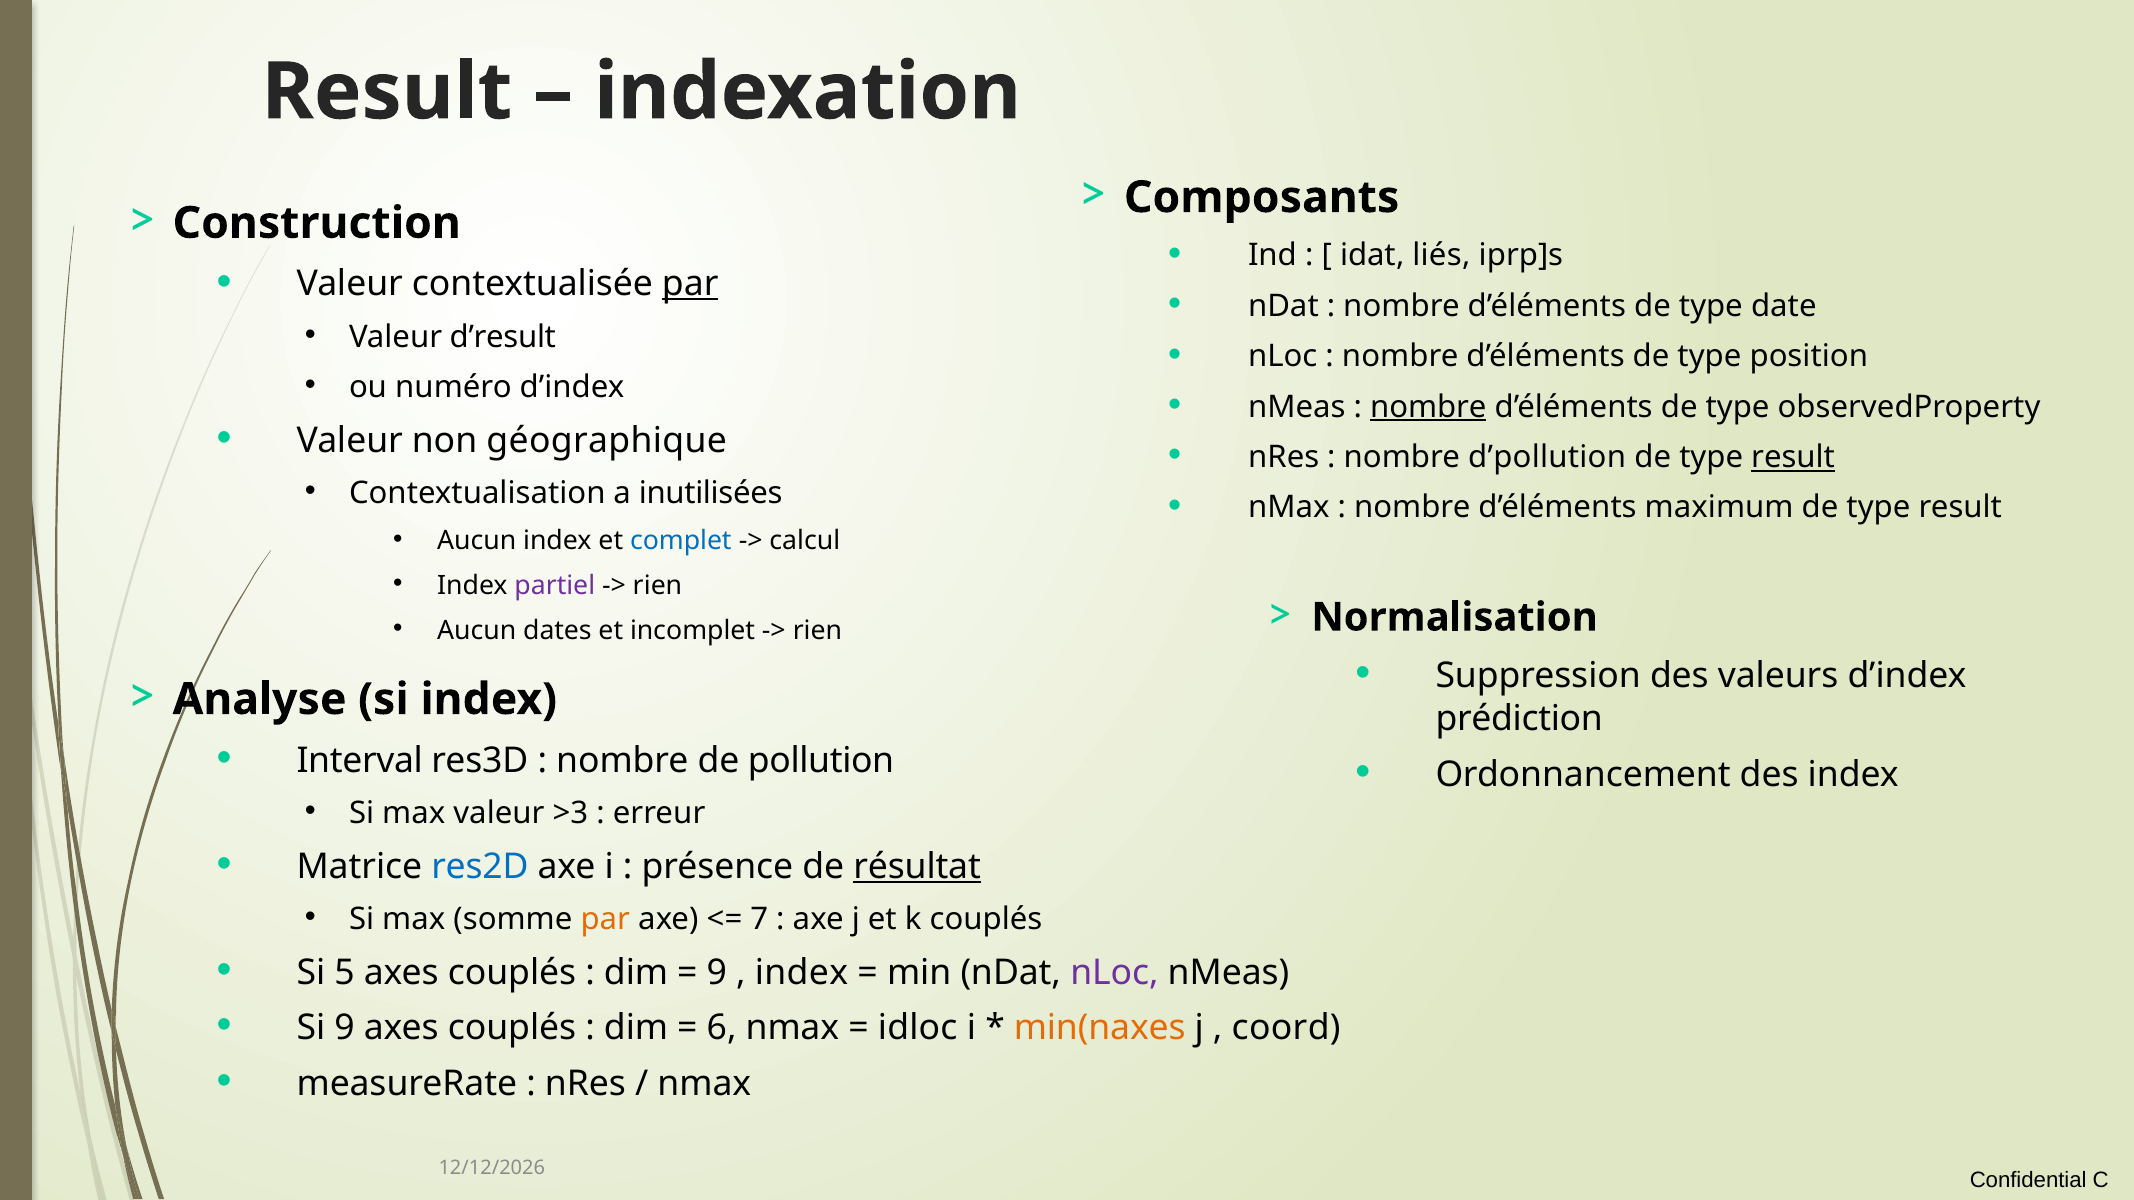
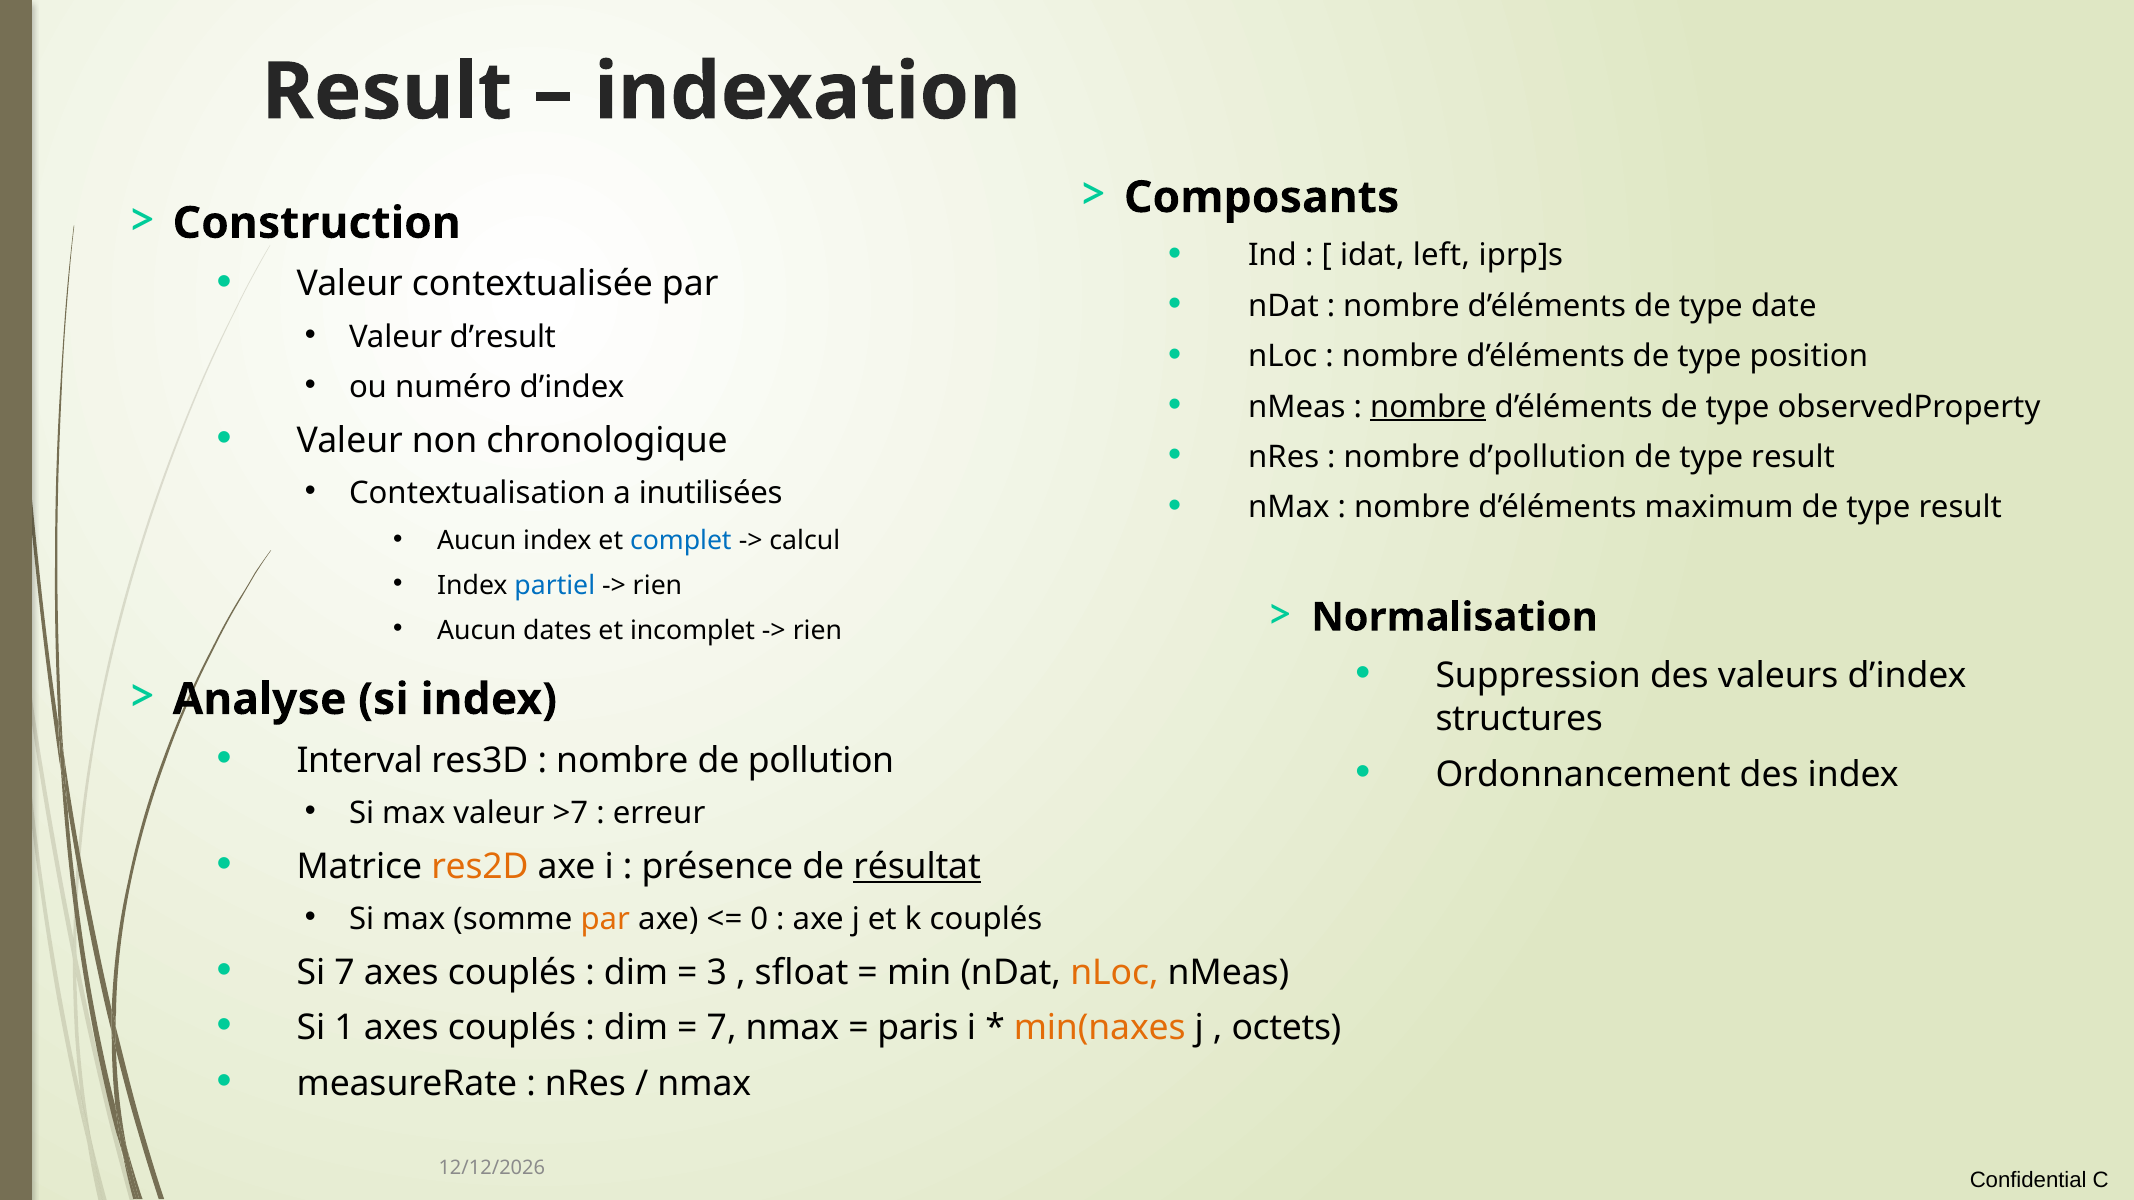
liés: liés -> left (1441, 256)
par underline: present -> none (690, 284)
géographique: géographique -> chronologique (607, 441)
result underline: present -> none (1793, 457)
partiel colour: purple -> blue (555, 586)
prédiction: prédiction -> structures (1519, 719)
>3: >3 -> >7 (570, 813)
res2D colour: blue -> orange (480, 867)
7: 7 -> 0 (759, 919)
Si 5: 5 -> 7 (344, 973)
9: 9 -> 3 (717, 973)
index: index -> sfloat (802, 973)
nLoc colour: purple -> orange (1114, 973)
Si 9: 9 -> 1 (344, 1028)
6: 6 -> 7 (722, 1028)
idloc: idloc -> paris (918, 1028)
coord: coord -> octets (1286, 1028)
